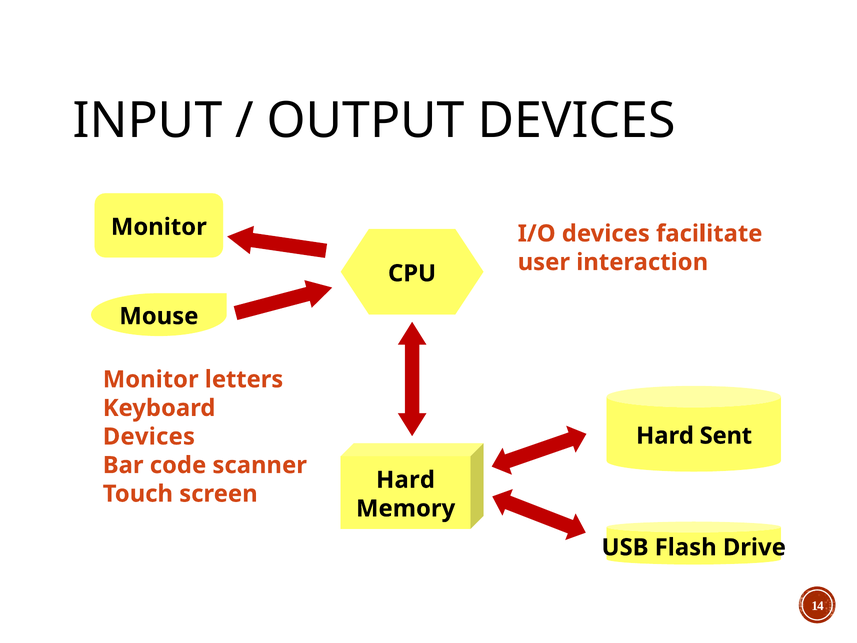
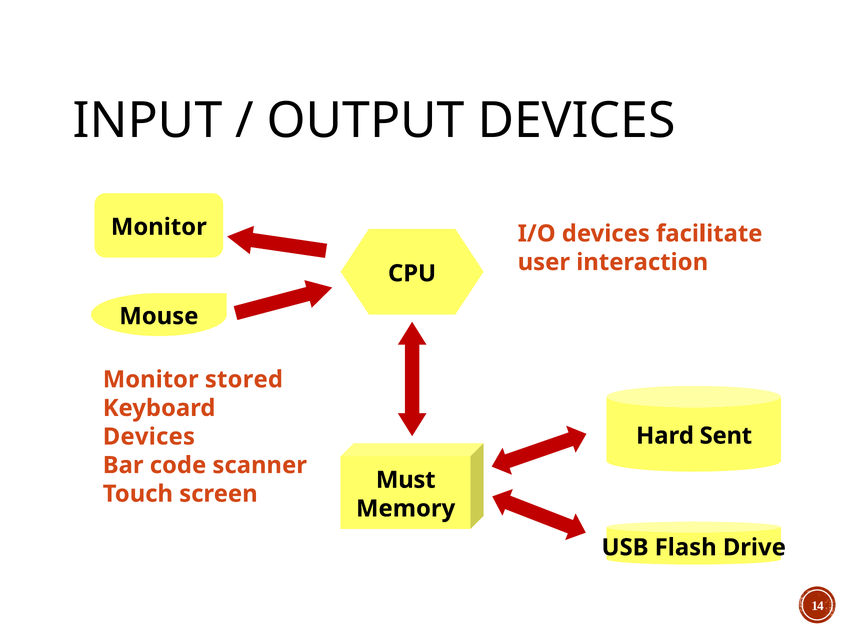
letters: letters -> stored (244, 379)
Hard: Hard -> Must (406, 480)
